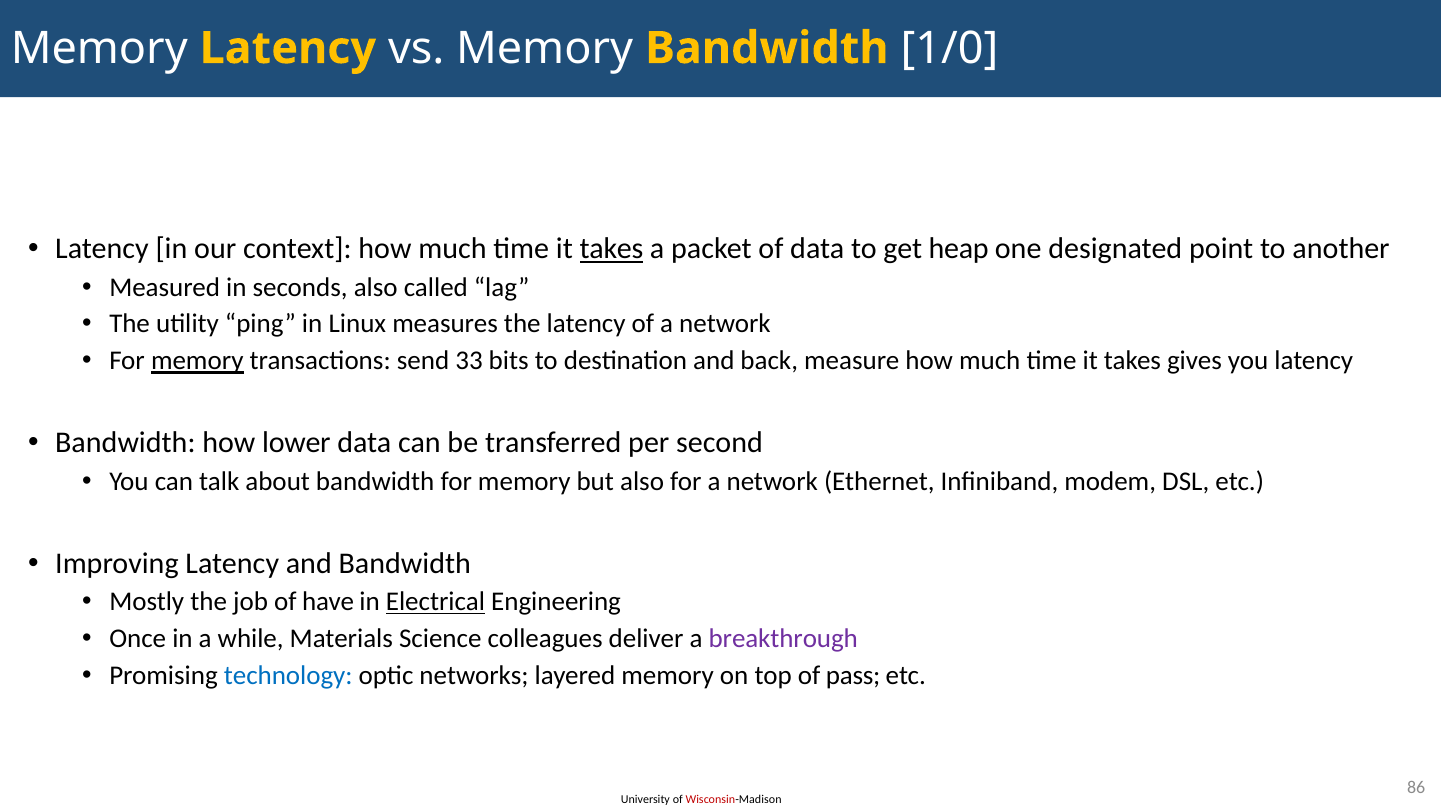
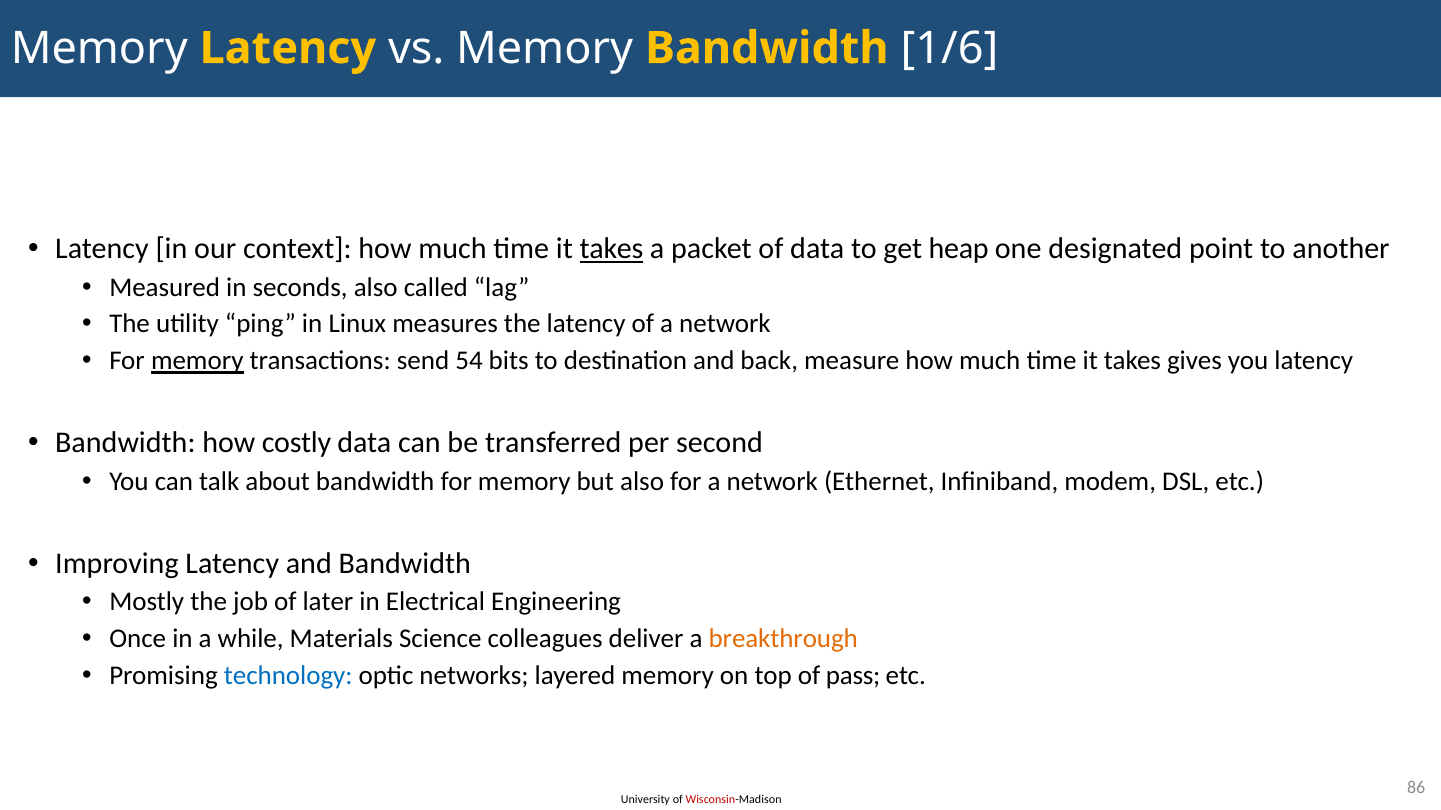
1/0: 1/0 -> 1/6 (950, 48)
33: 33 -> 54 (469, 361)
lower: lower -> costly (296, 443)
have: have -> later (328, 602)
Electrical underline: present -> none (435, 602)
breakthrough colour: purple -> orange (783, 639)
